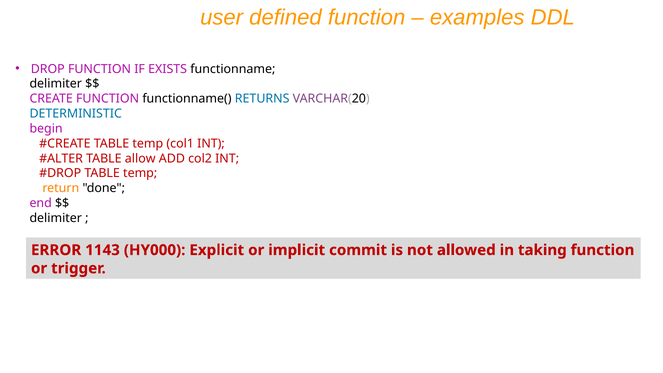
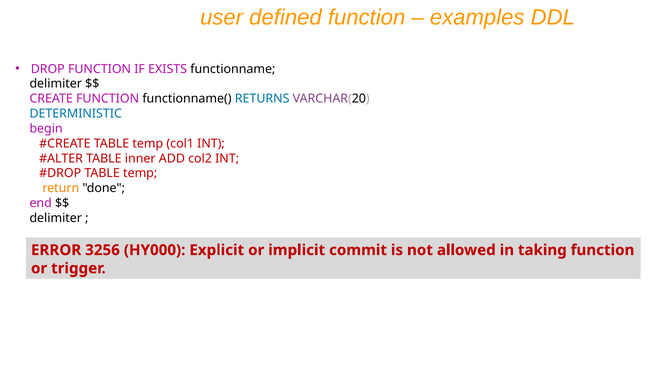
allow: allow -> inner (140, 158)
1143: 1143 -> 3256 (103, 250)
